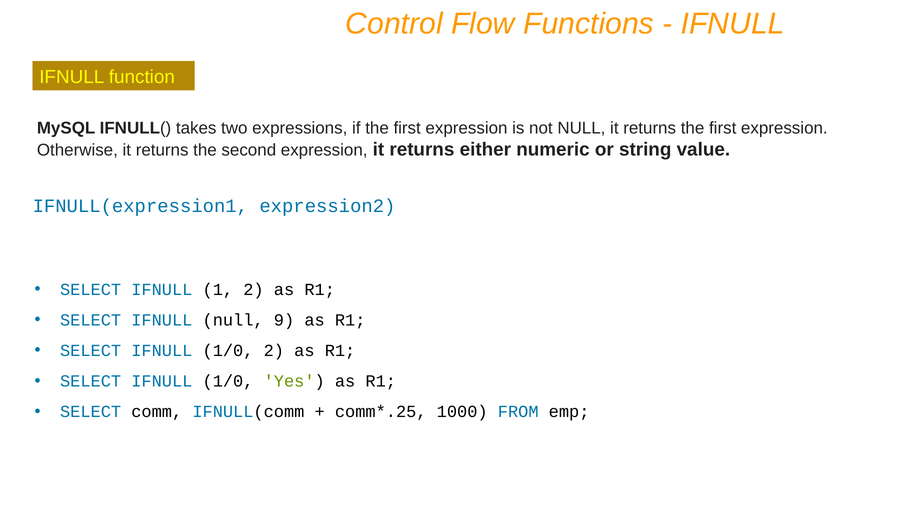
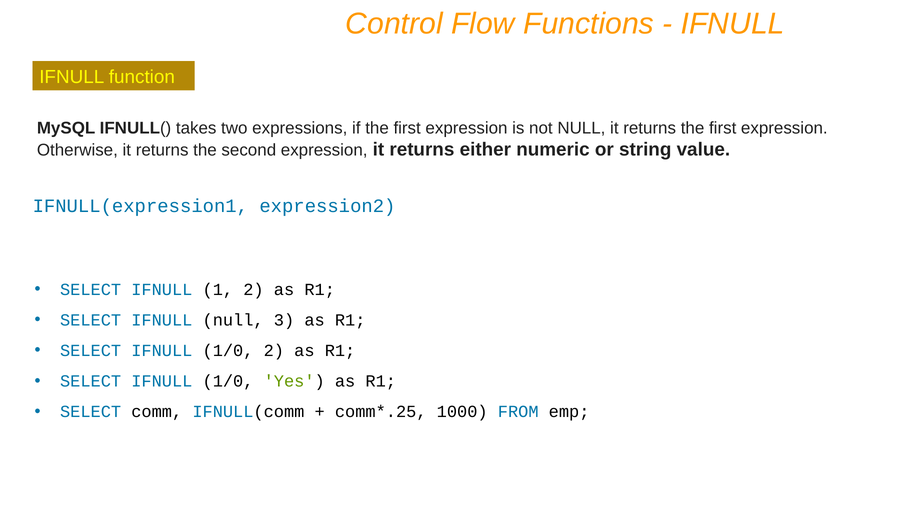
9: 9 -> 3 (284, 320)
